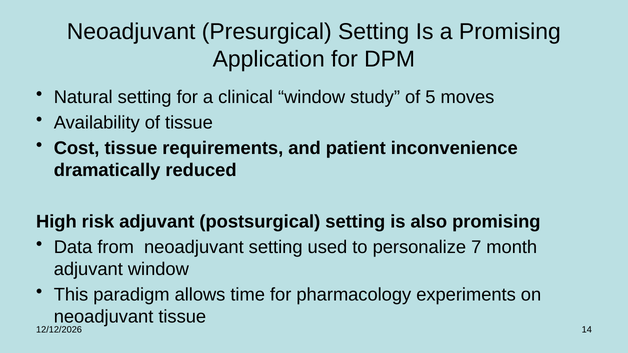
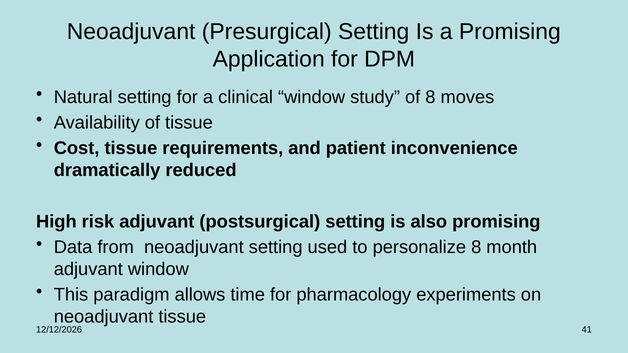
of 5: 5 -> 8 (430, 97)
personalize 7: 7 -> 8 (476, 247)
14: 14 -> 41 (587, 330)
